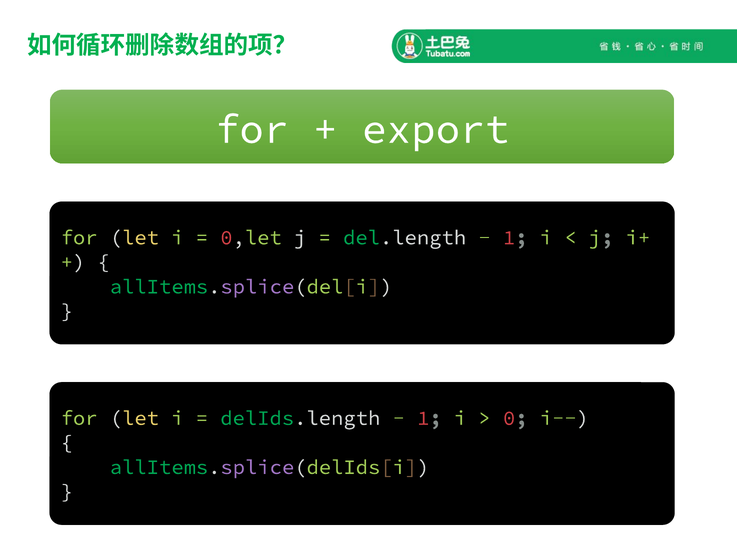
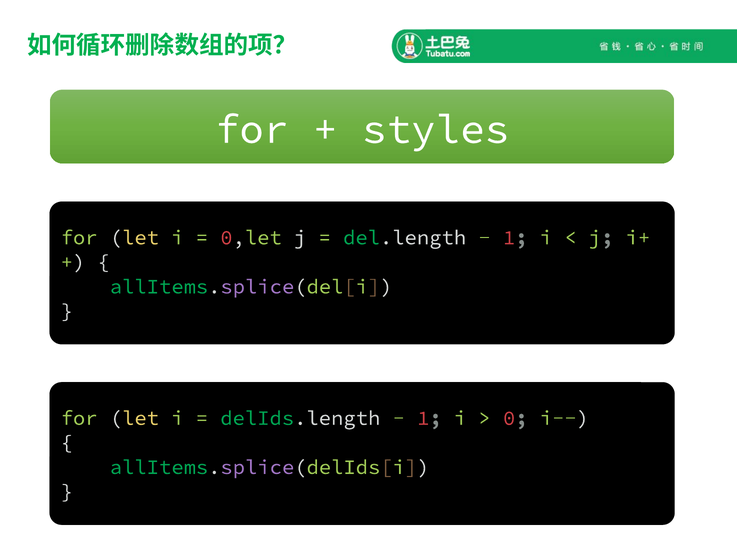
export: export -> styles (436, 130)
